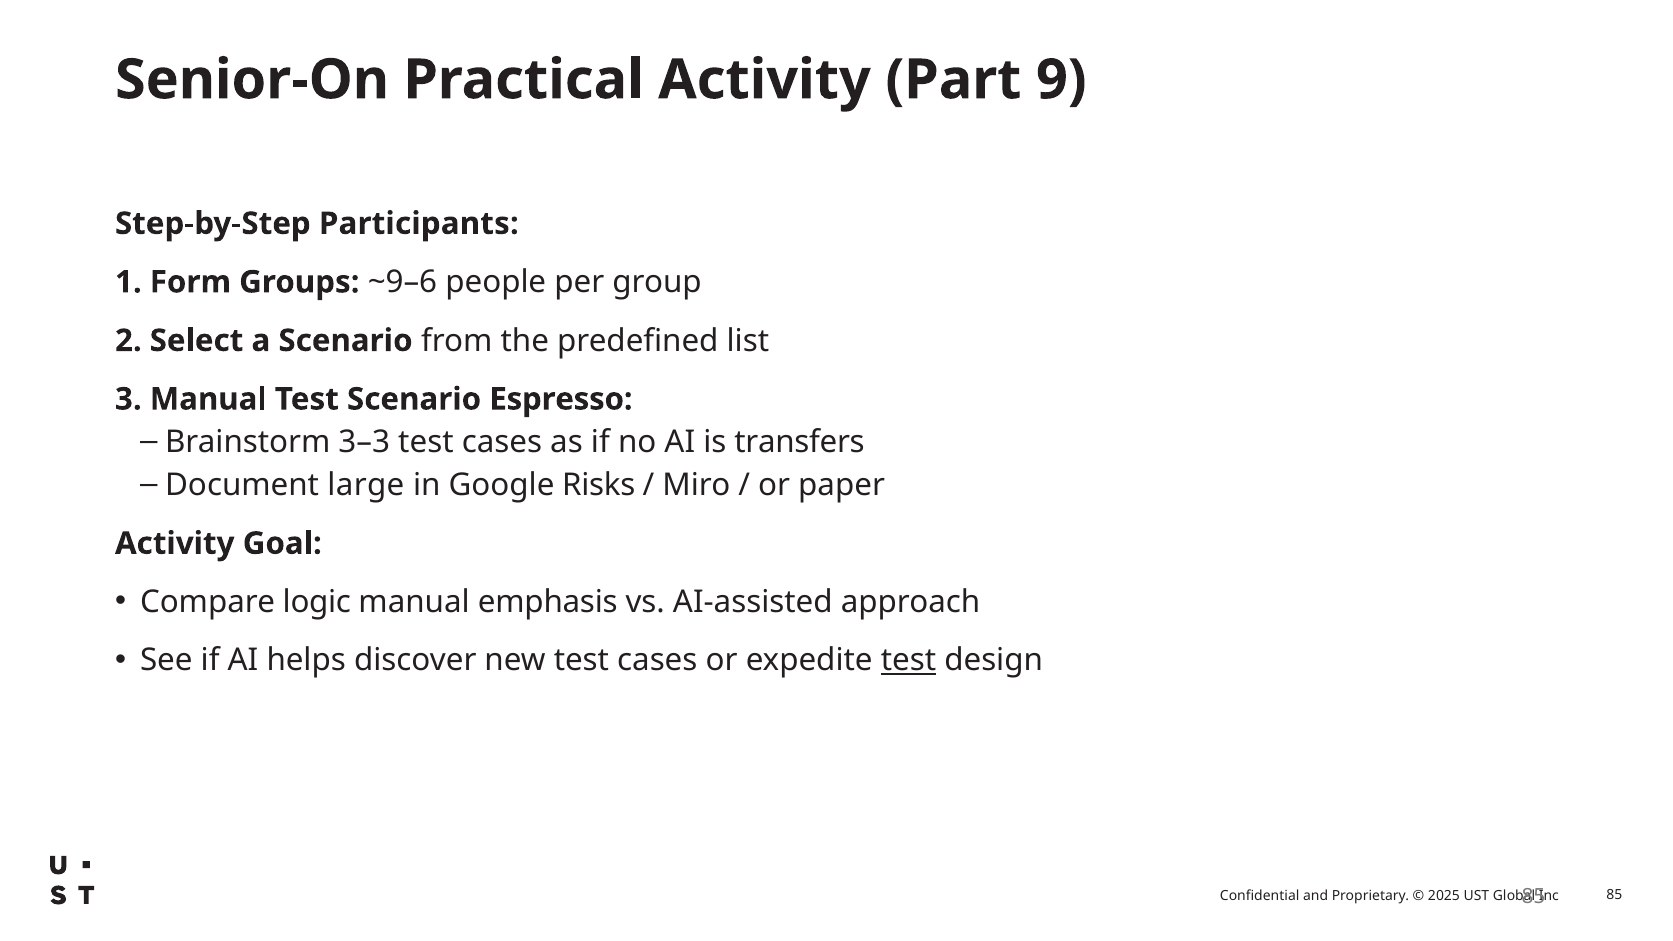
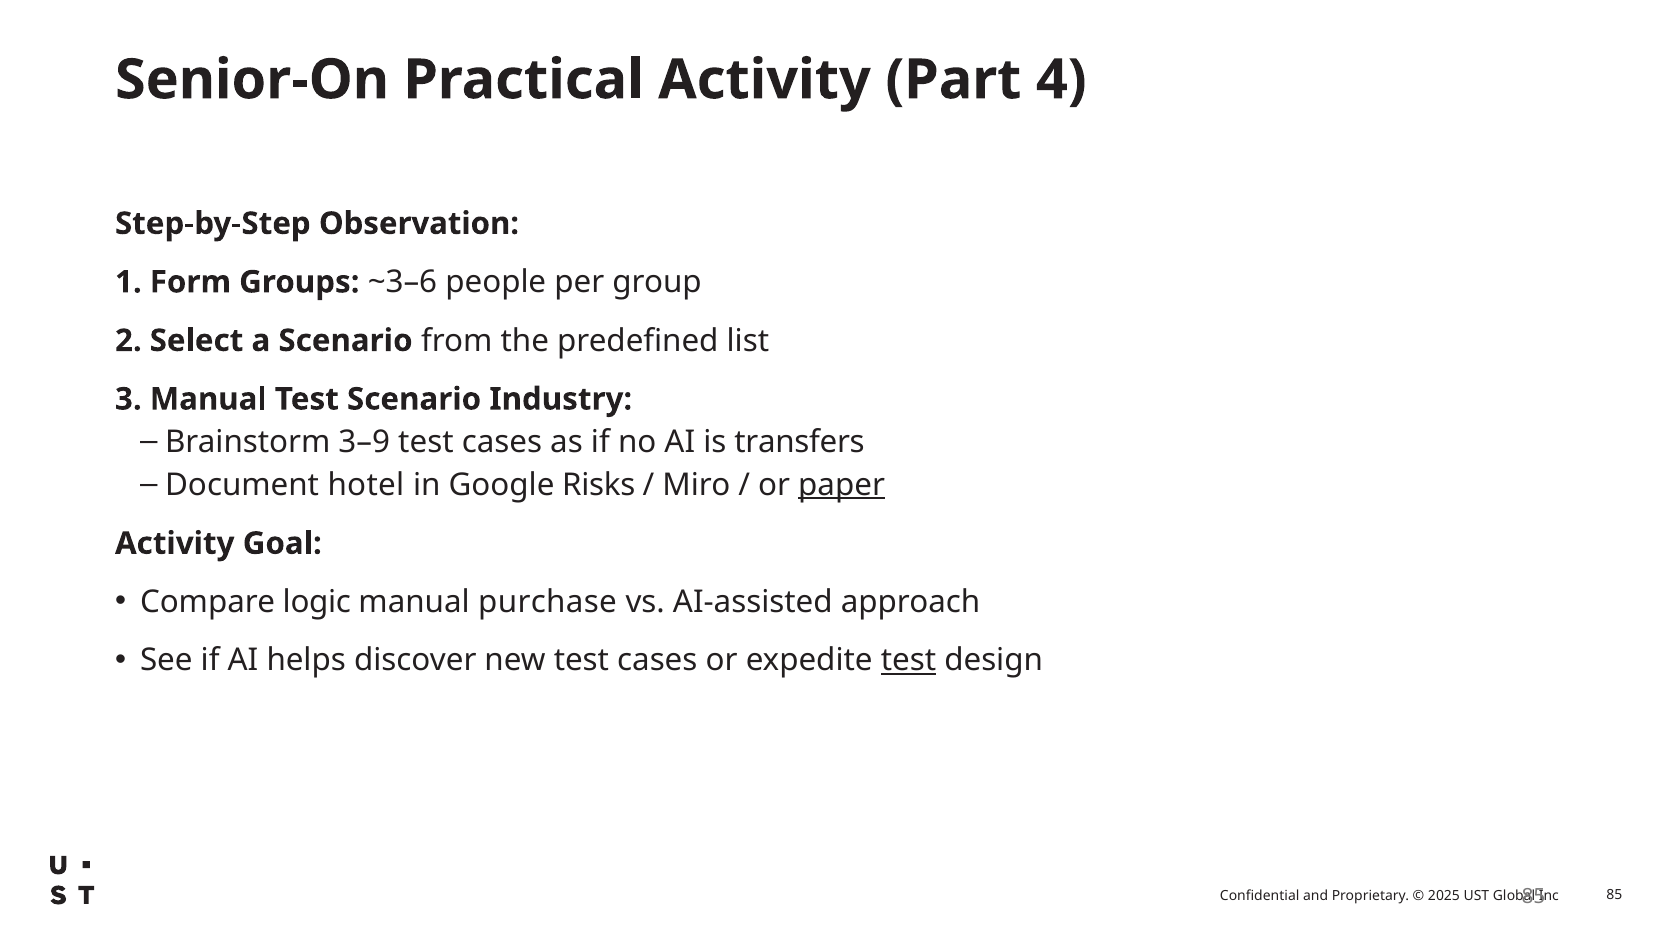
9: 9 -> 4 (1061, 80)
Participants: Participants -> Observation (419, 224)
~9–6: ~9–6 -> ~3–6 (402, 282)
Espresso: Espresso -> Industry (561, 399)
3–3: 3–3 -> 3–9 (364, 442)
large: large -> hotel (366, 485)
paper underline: none -> present (842, 485)
emphasis: emphasis -> purchase (548, 602)
